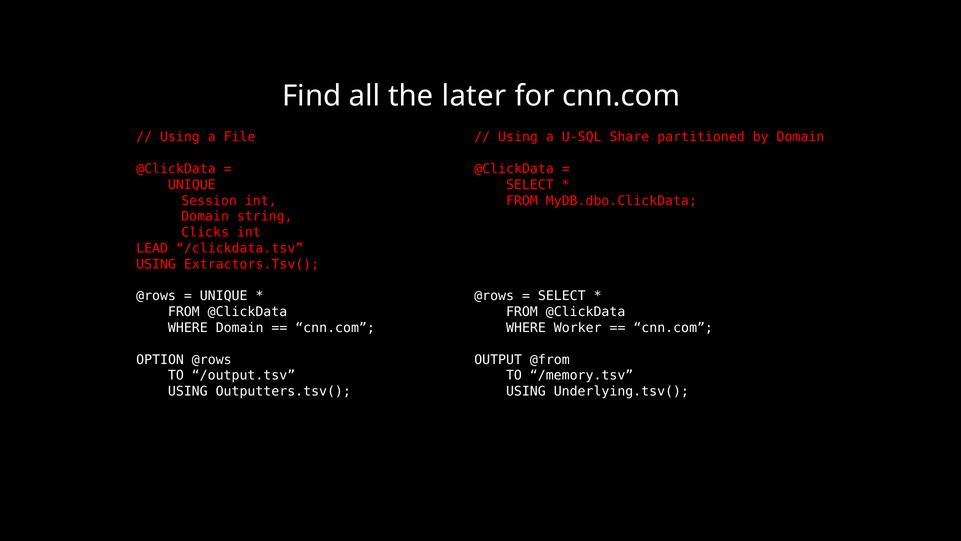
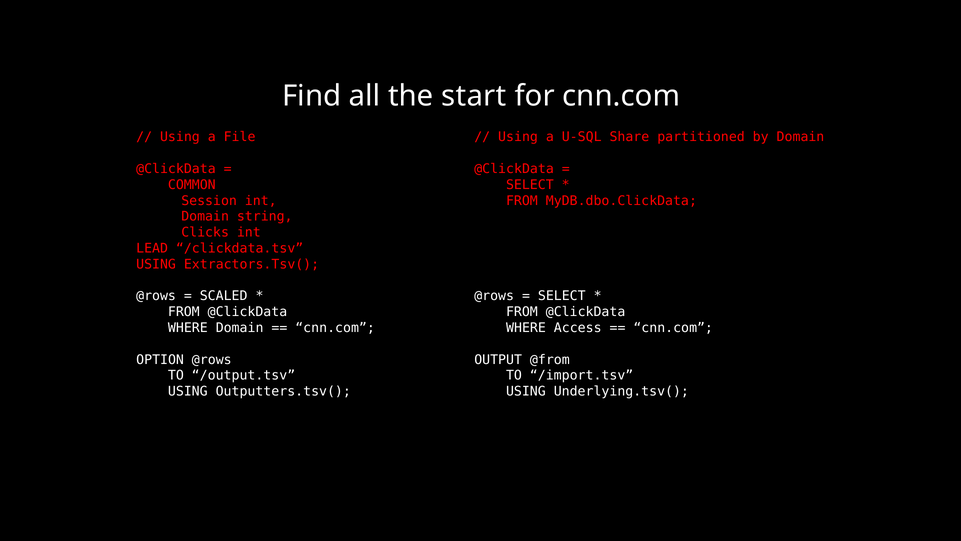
later: later -> start (474, 96)
UNIQUE: UNIQUE -> COMMON (192, 185)
UNIQUE: UNIQUE -> SCALED (224, 296)
Worker: Worker -> Access (578, 328)
/memory.tsv: /memory.tsv -> /import.tsv (582, 375)
